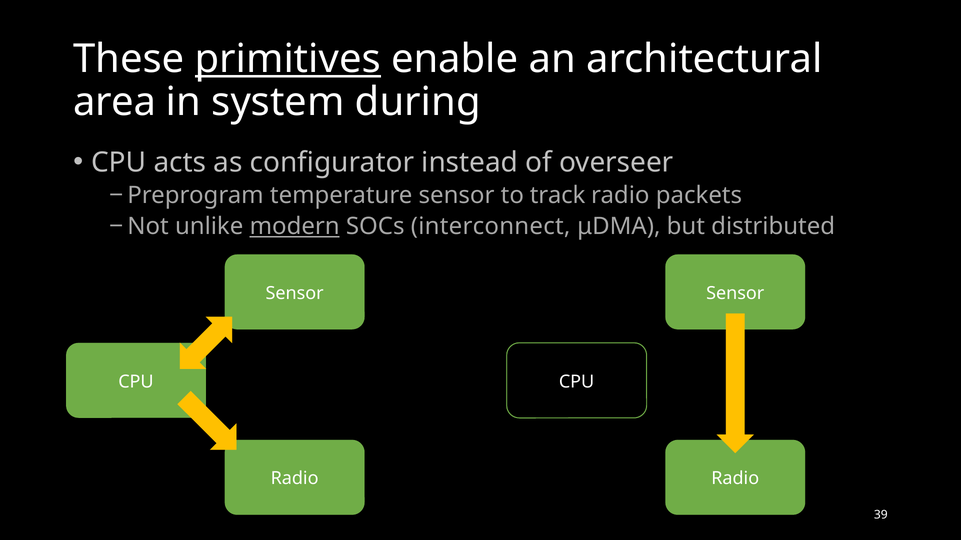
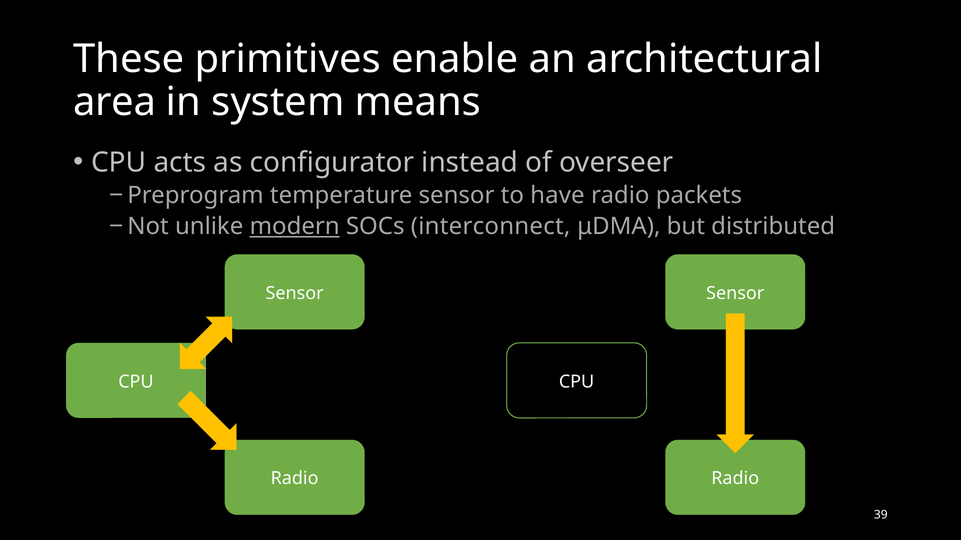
primitives underline: present -> none (288, 59)
during: during -> means (418, 102)
track: track -> have (557, 196)
